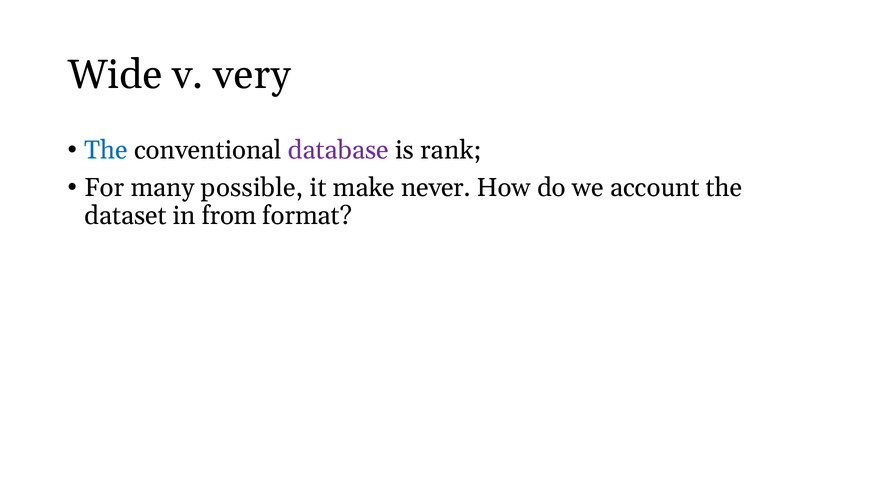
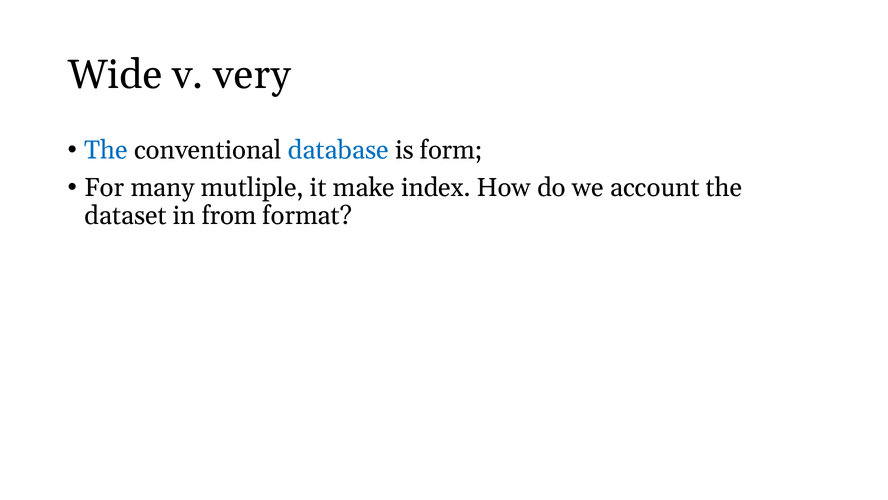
database colour: purple -> blue (338, 150)
rank: rank -> form (451, 150)
possible: possible -> mutliple (252, 187)
never: never -> index (436, 187)
